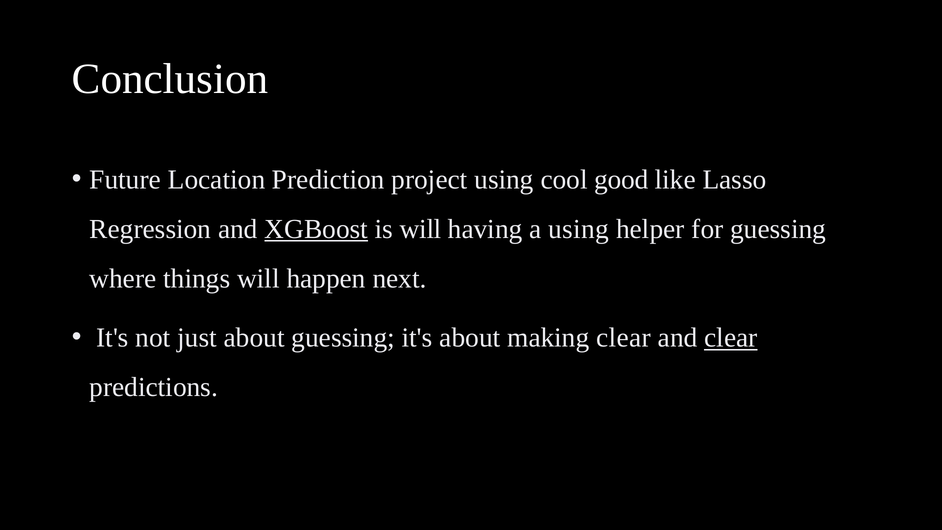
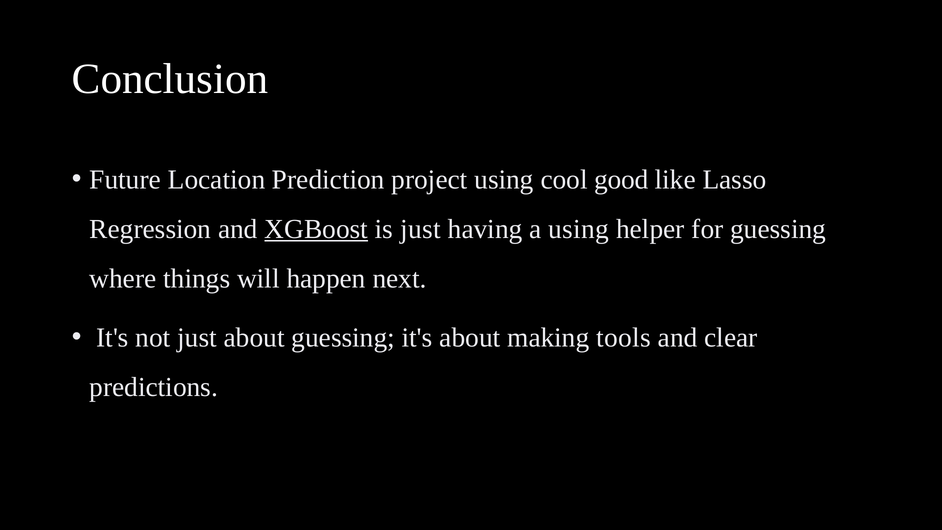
is will: will -> just (420, 229)
making clear: clear -> tools (623, 338)
clear underline: present -> none (731, 338)
